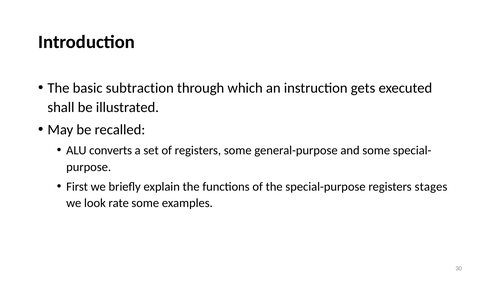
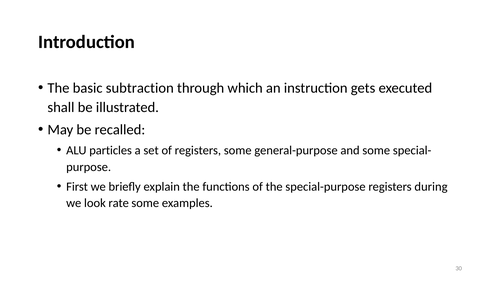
converts: converts -> particles (111, 151)
stages: stages -> during (431, 187)
